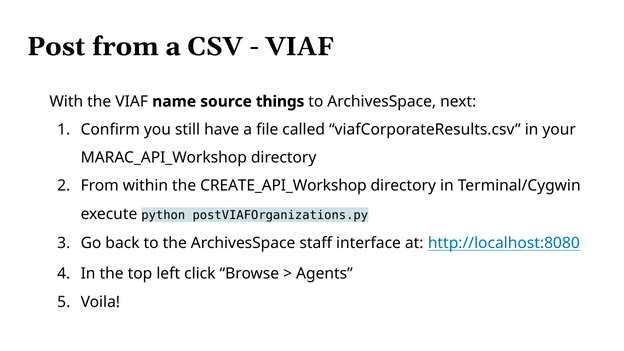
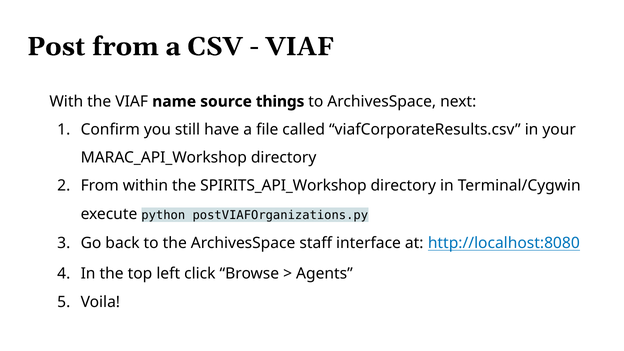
CREATE_API_Workshop: CREATE_API_Workshop -> SPIRITS_API_Workshop (283, 186)
